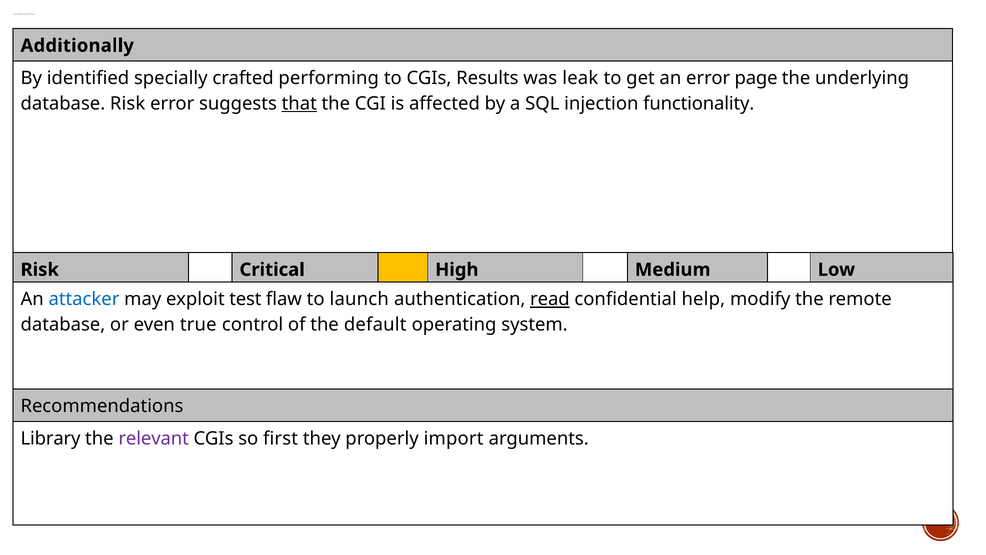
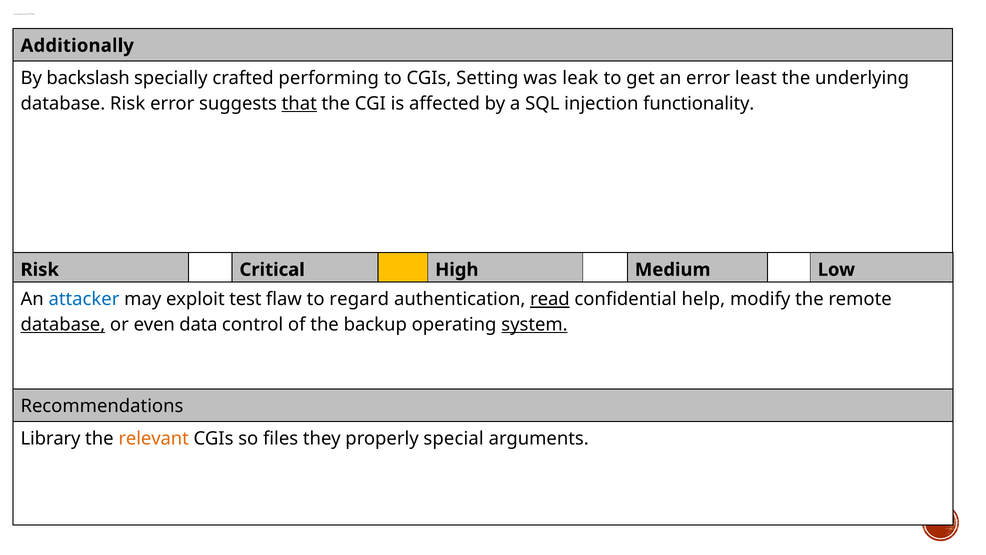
identified: identified -> backslash (88, 78)
Results: Results -> Setting (487, 78)
page: page -> least (756, 78)
launch: launch -> regard (359, 299)
database underline: none -> present (63, 324)
true: true -> data (198, 324)
default: default -> backup (375, 324)
system underline: none -> present (534, 324)
relevant colour: purple -> orange (154, 438)
first: first -> files (281, 438)
import: import -> special (454, 438)
